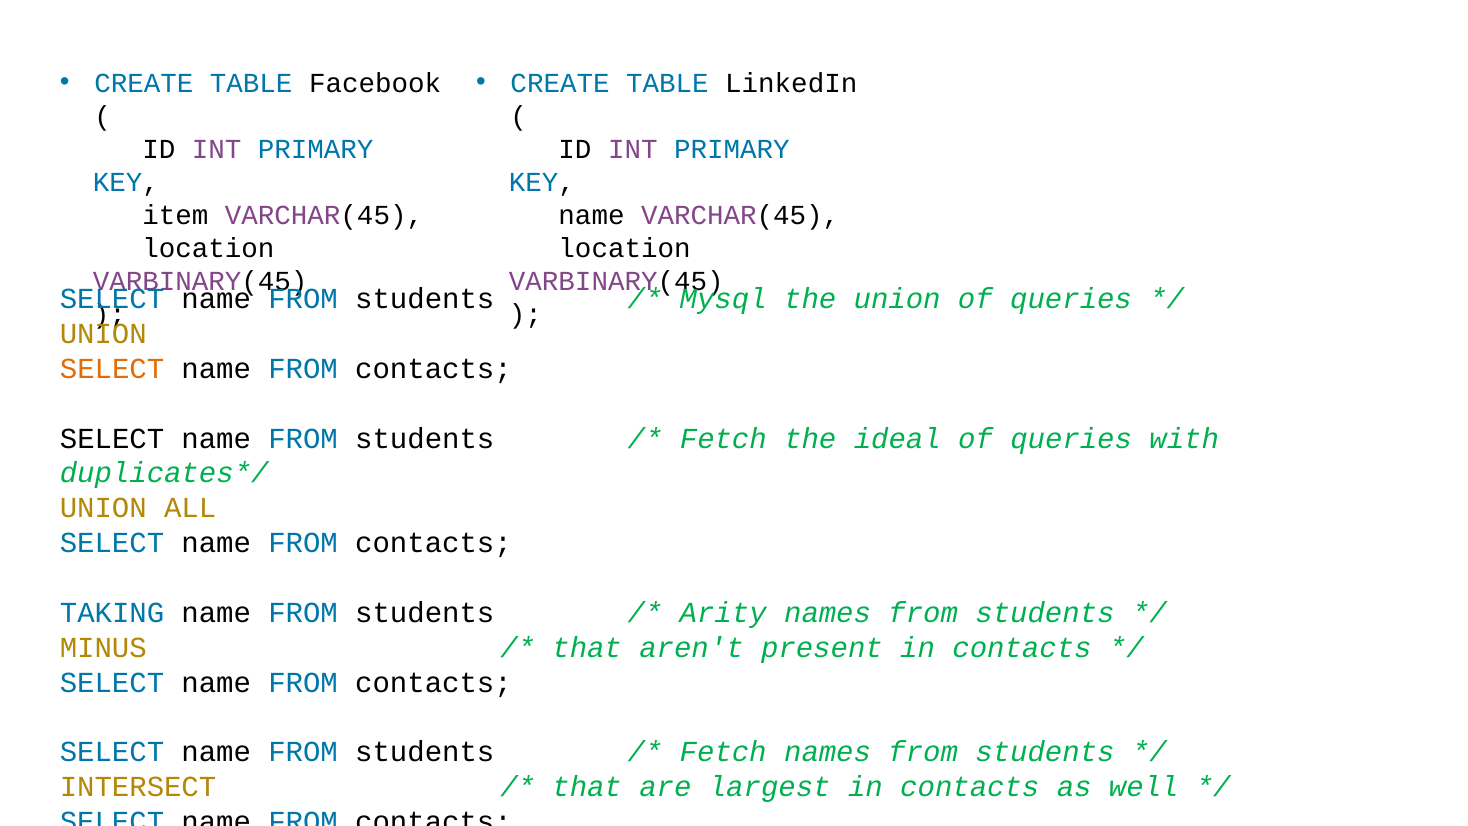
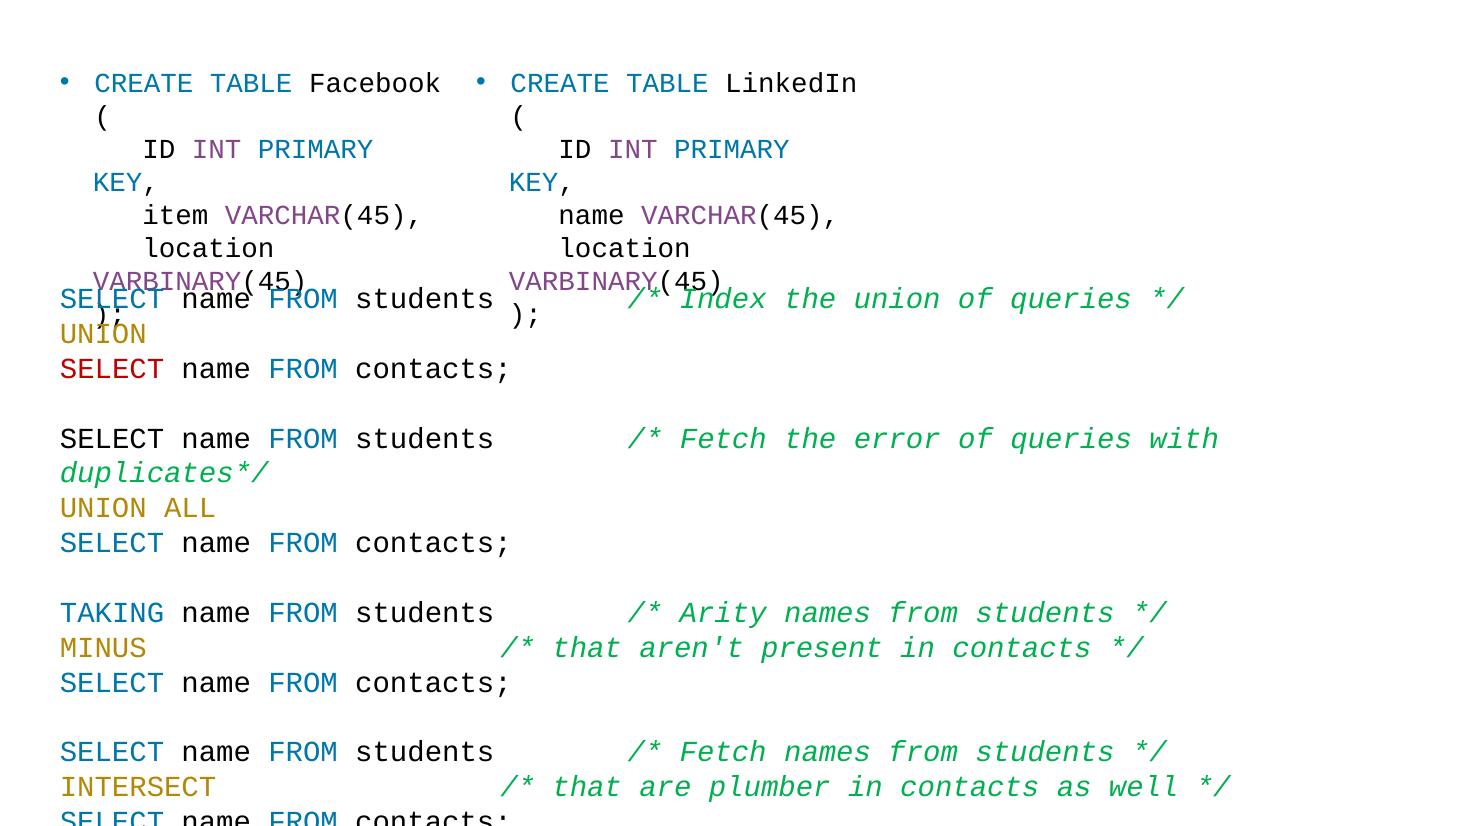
Mysql: Mysql -> Index (723, 299)
SELECT colour: orange -> red (112, 369)
ideal: ideal -> error (897, 438)
largest: largest -> plumber (770, 787)
